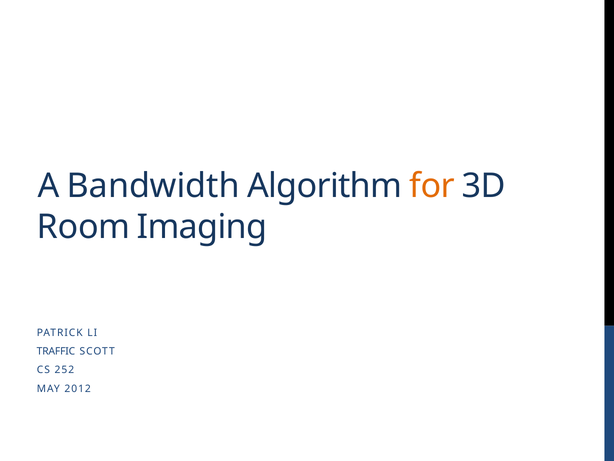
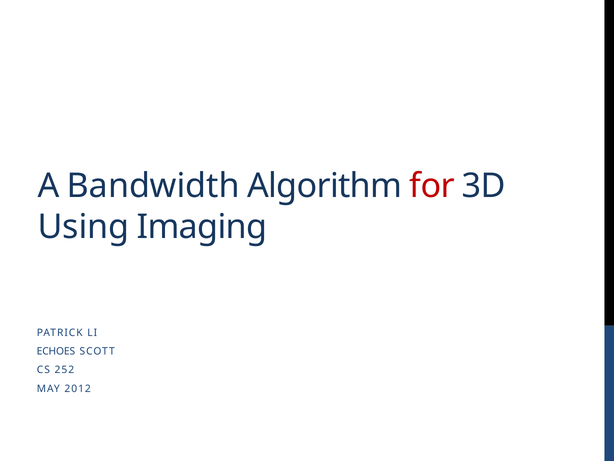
for colour: orange -> red (432, 186)
Room: Room -> Using (83, 227)
TRAFFIC: TRAFFIC -> ECHOES (56, 351)
